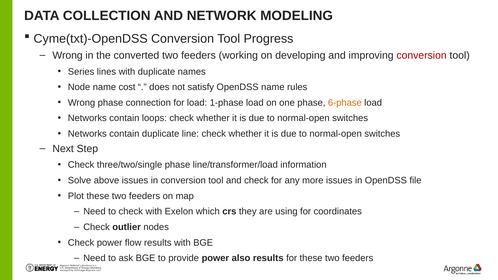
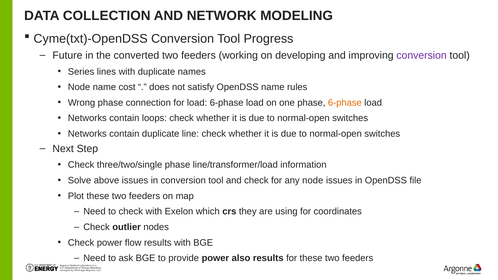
Wrong: Wrong -> Future (67, 56)
conversion colour: red -> purple (422, 56)
load 1-phase: 1-phase -> 6-phase (227, 103)
any more: more -> node (313, 181)
